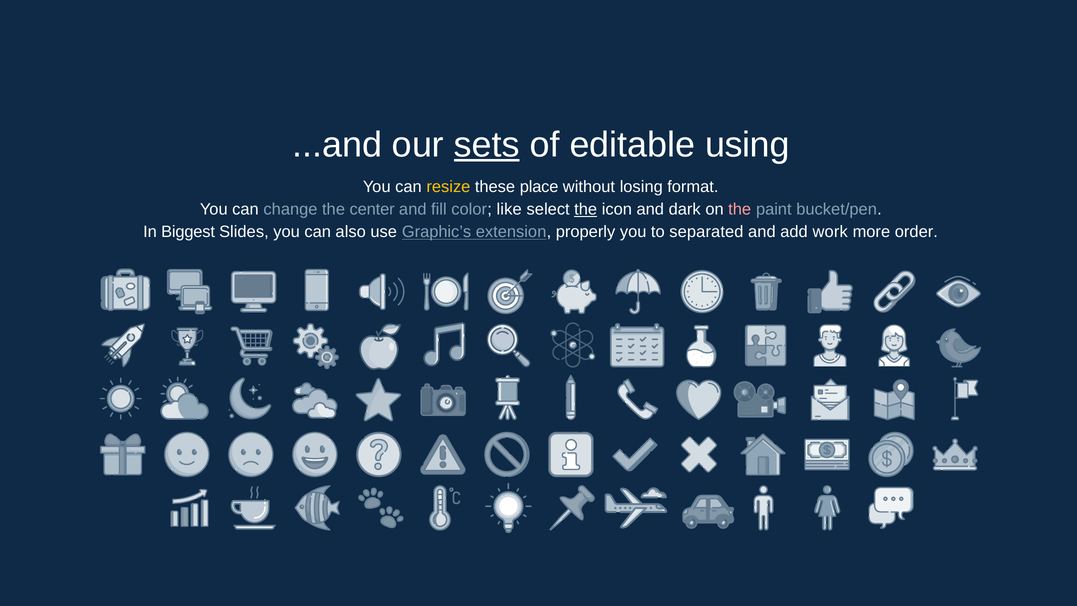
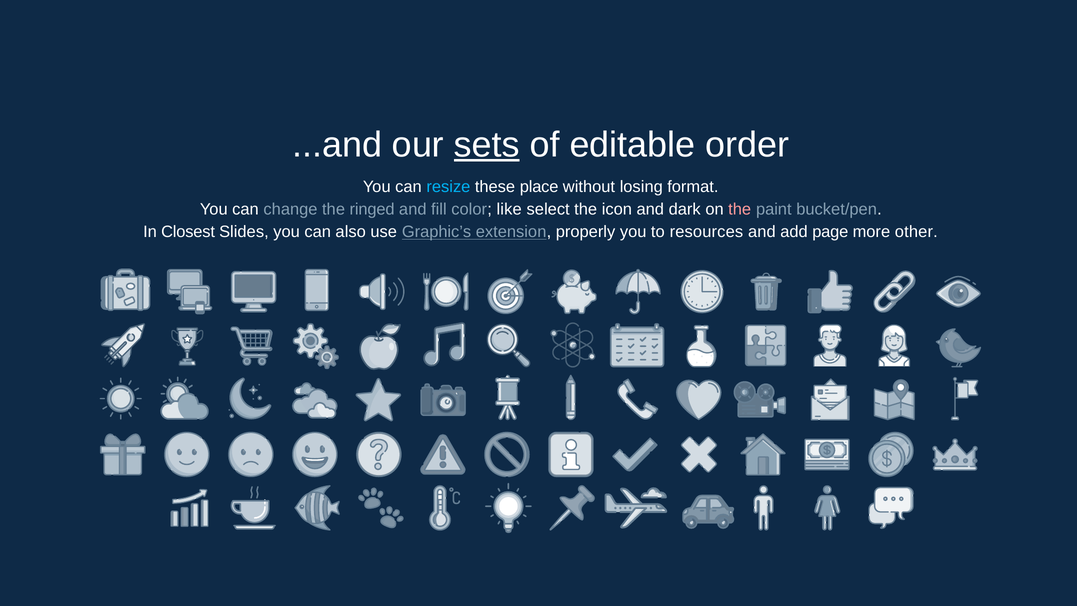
using: using -> order (747, 145)
resize colour: yellow -> light blue (448, 187)
center: center -> ringed (372, 209)
the underline: present -> none (586, 209)
Biggest: Biggest -> Closest (188, 232)
separated: separated -> resources (706, 232)
work: work -> page (830, 232)
order: order -> other (916, 232)
